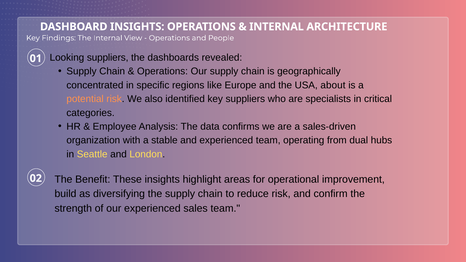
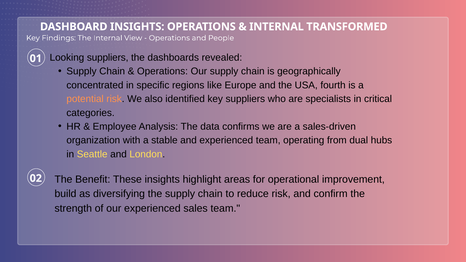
ARCHITECTURE: ARCHITECTURE -> TRANSFORMED (347, 27)
about: about -> fourth (333, 85)
